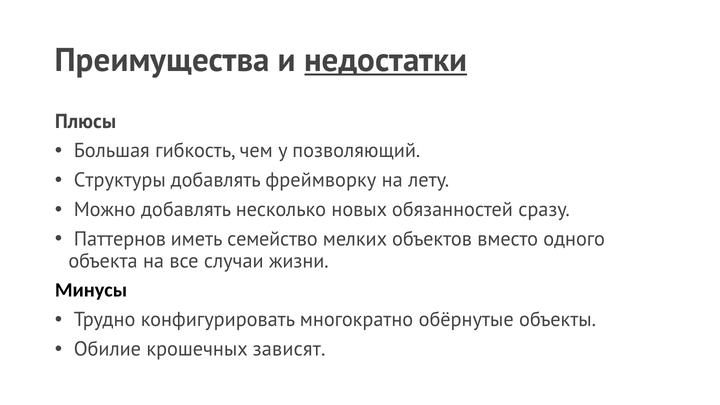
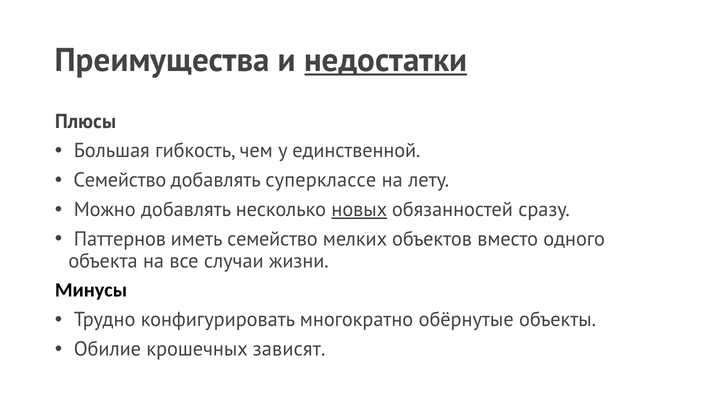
позволяющий: позволяющий -> единственной (356, 151)
Структуры: Структуры -> Семейство (120, 180)
фреймворку: фреймворку -> суперклассе (321, 180)
новых underline: none -> present (359, 210)
